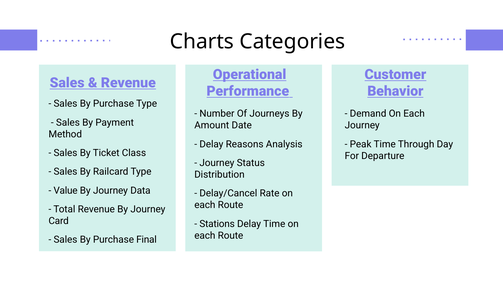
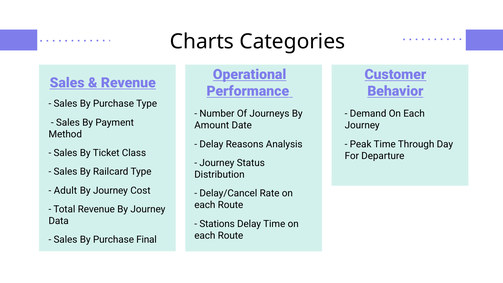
Value: Value -> Adult (65, 190)
Data: Data -> Cost (140, 190)
Card: Card -> Data (59, 221)
